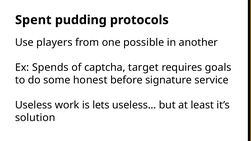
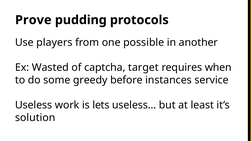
Spent: Spent -> Prove (33, 20)
Spends: Spends -> Wasted (50, 68)
goals: goals -> when (218, 68)
honest: honest -> greedy (90, 80)
signature: signature -> instances (169, 80)
